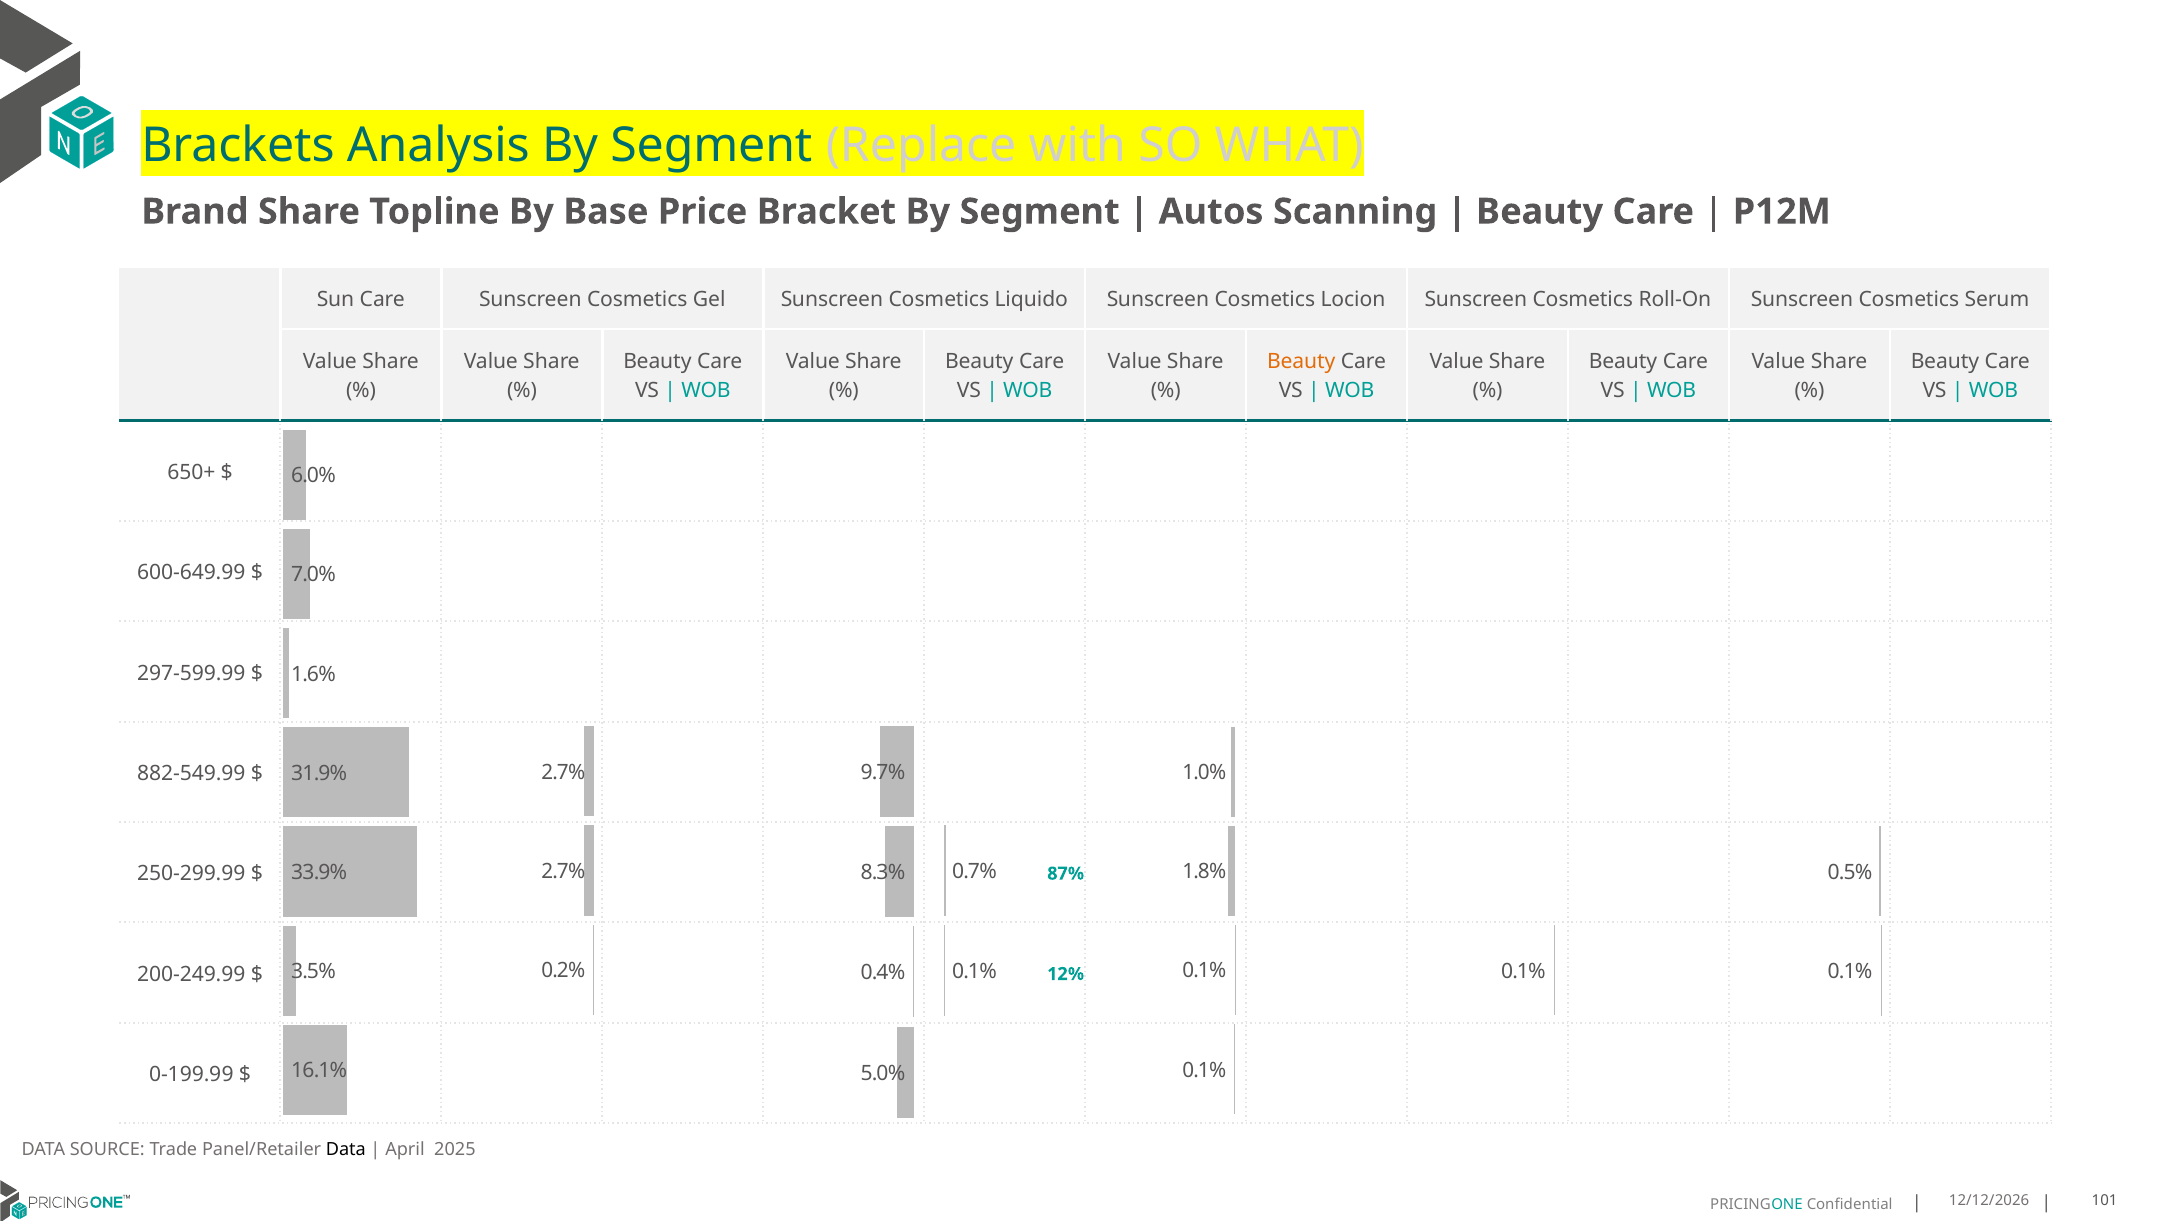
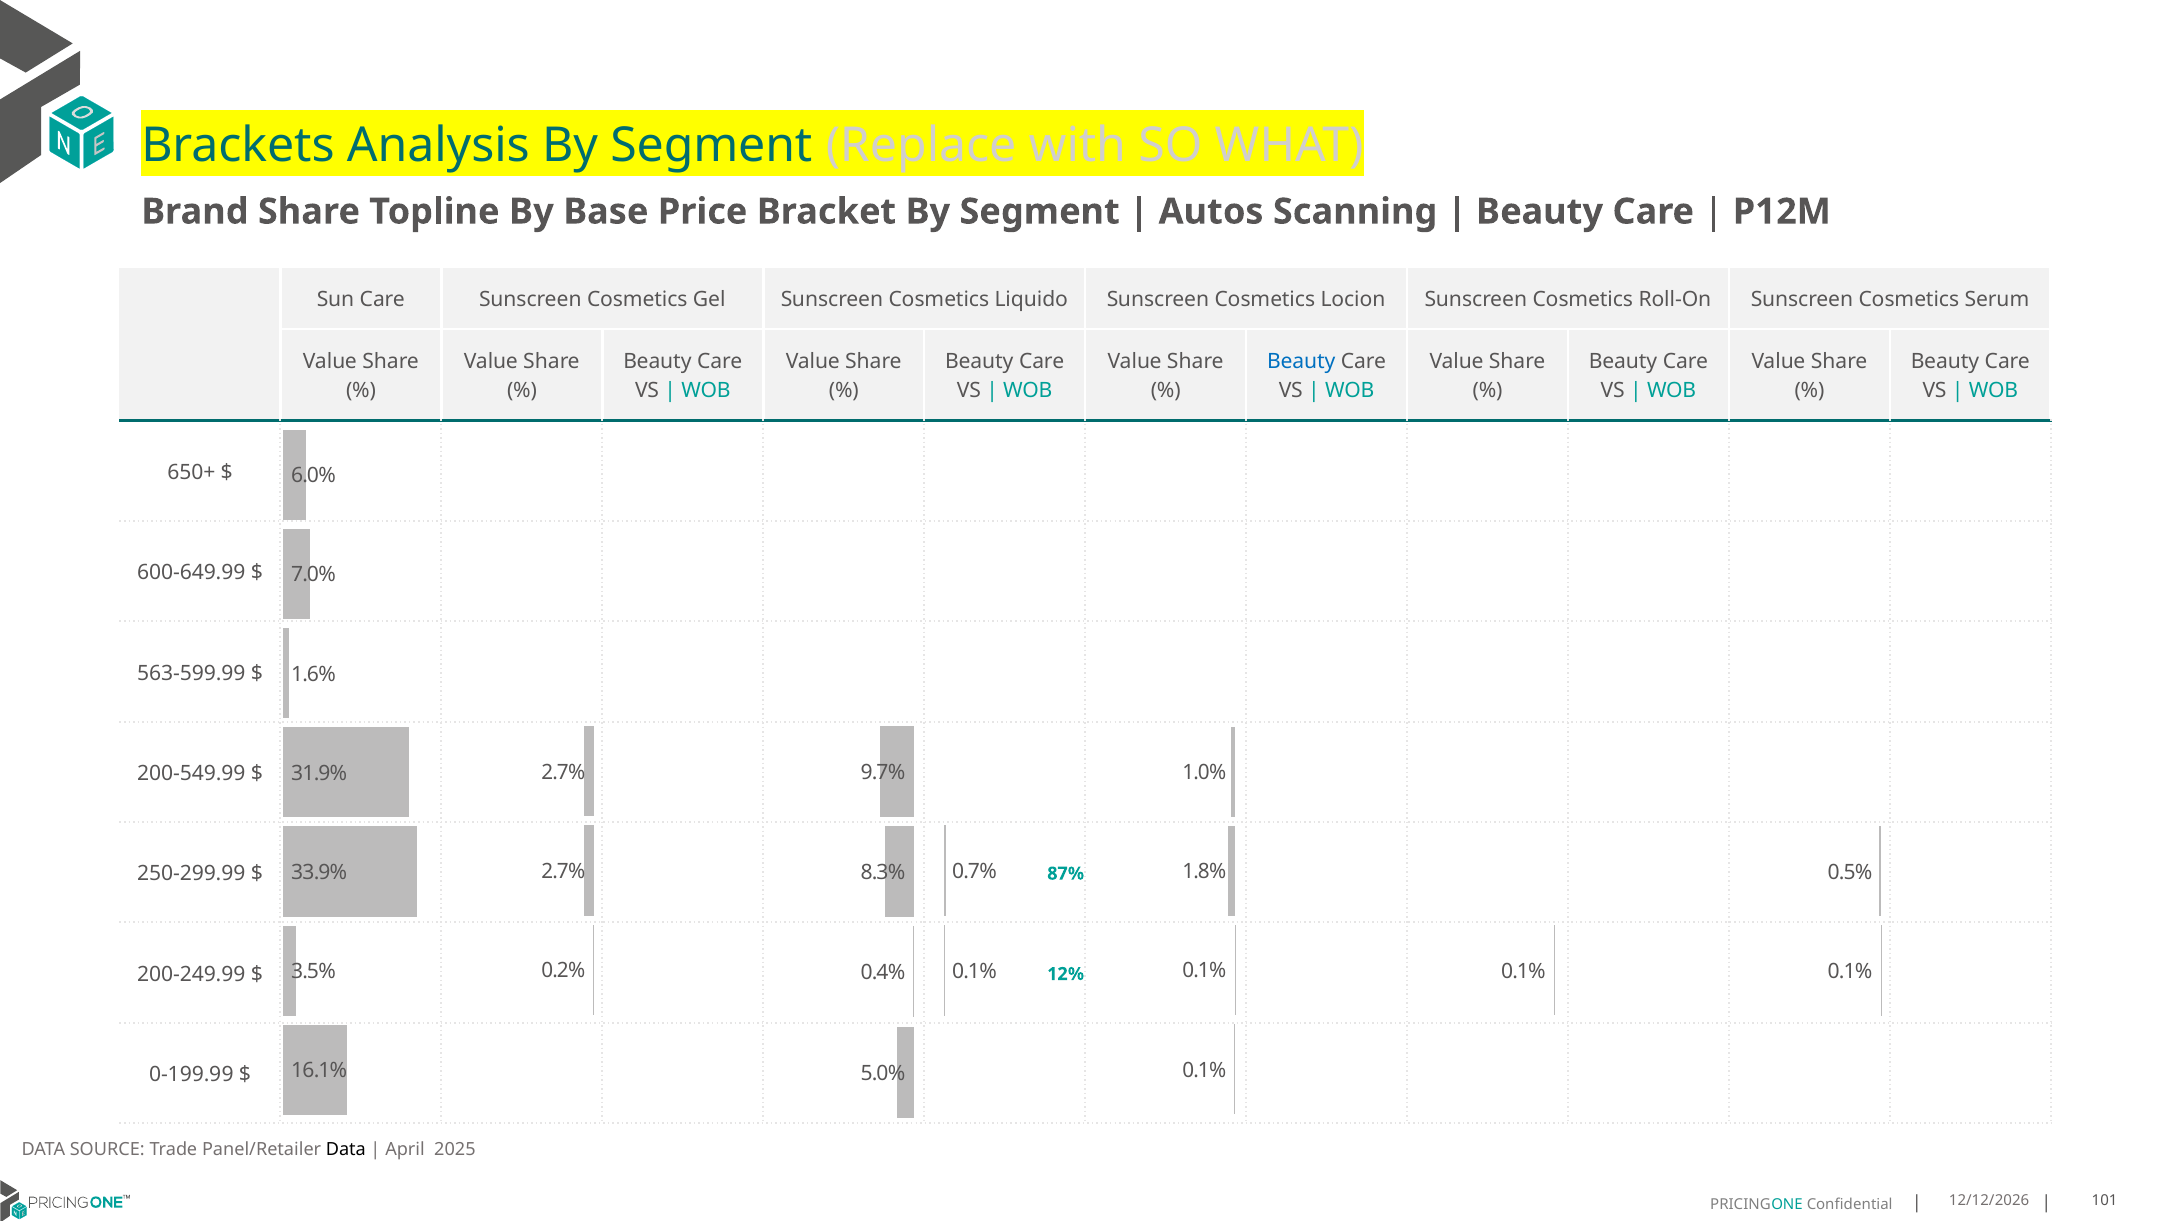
Beauty colour: orange -> blue (1301, 362)
297-599.99: 297-599.99 -> 563-599.99 (191, 673)
882-549.99: 882-549.99 -> 200-549.99 (191, 774)
